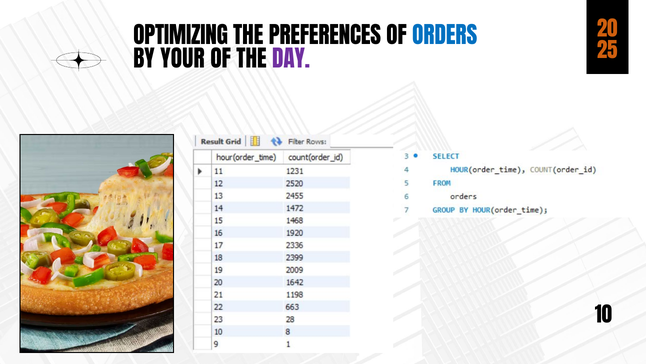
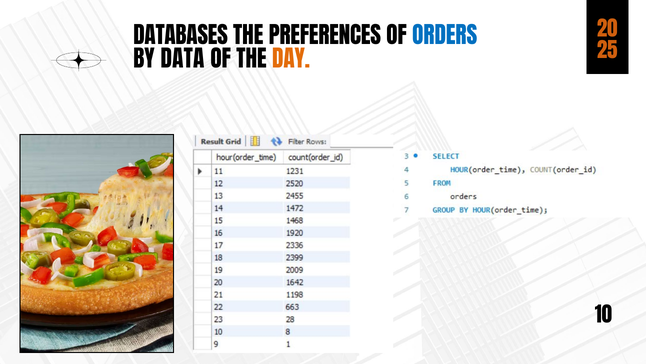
OPTIMIZING: OPTIMIZING -> DATABASES (181, 37)
YOUR: YOUR -> DATA (182, 60)
DAY colour: purple -> orange (291, 60)
